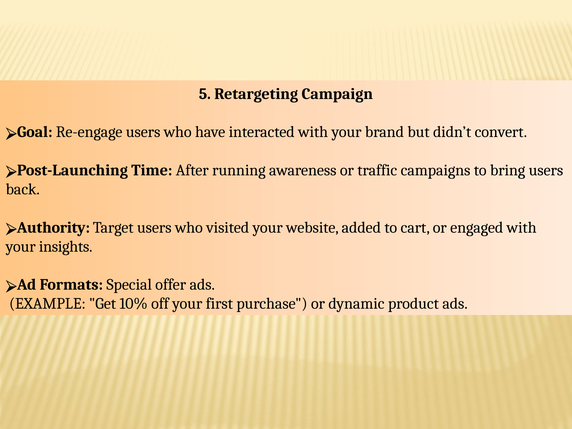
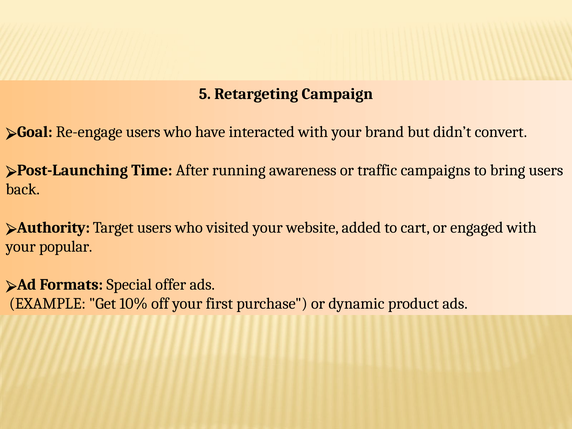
insights: insights -> popular (66, 247)
